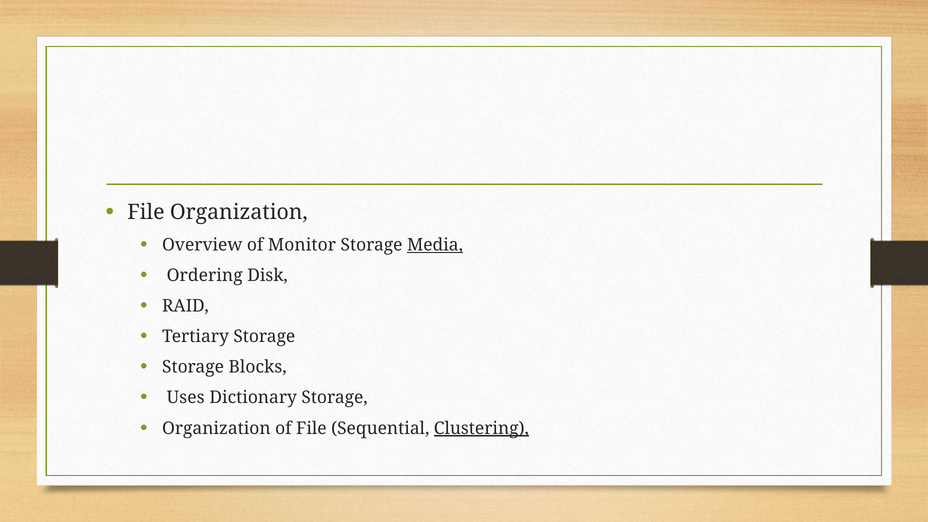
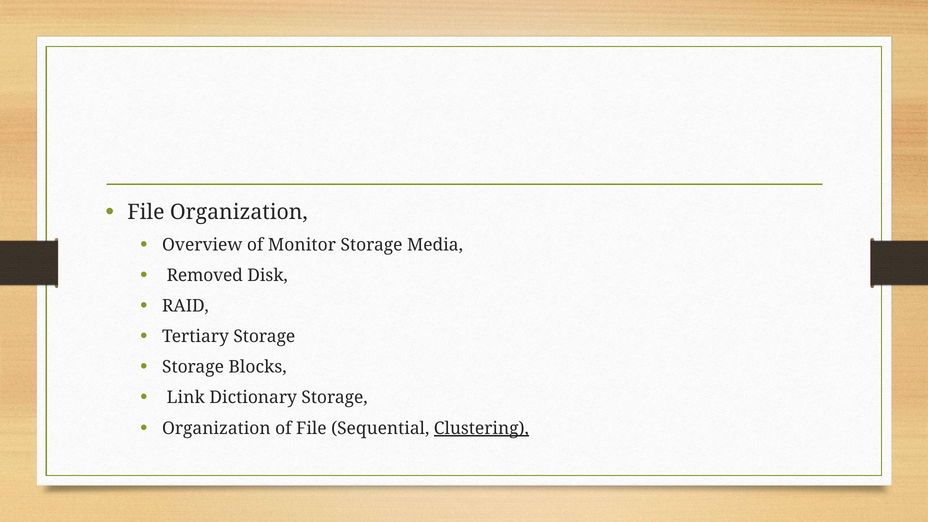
Media underline: present -> none (435, 245)
Ordering: Ordering -> Removed (205, 276)
Uses: Uses -> Link (186, 398)
